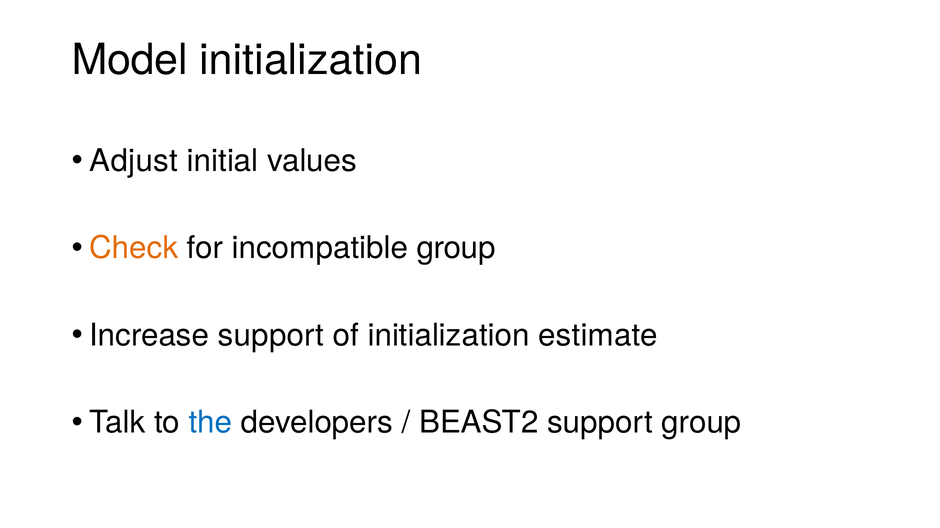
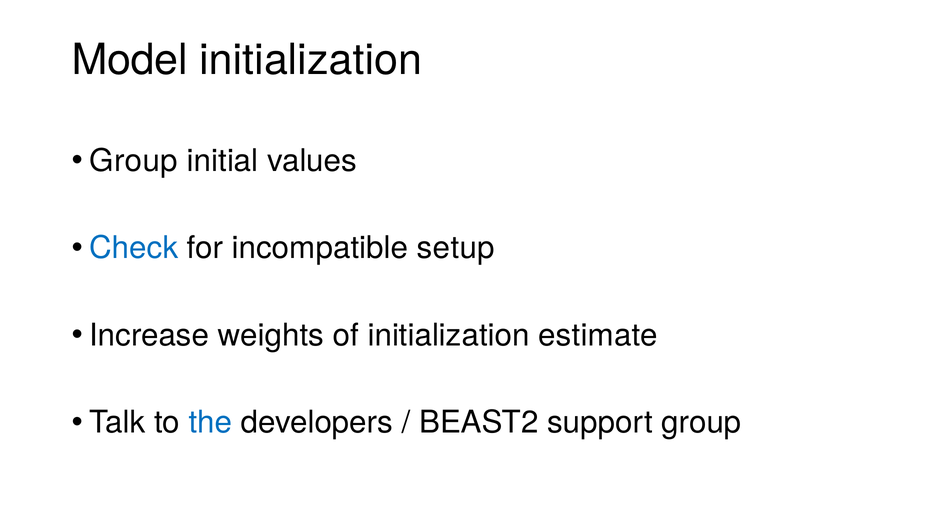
Adjust: Adjust -> Group (134, 161)
Check colour: orange -> blue (134, 248)
incompatible group: group -> setup (456, 248)
Increase support: support -> weights (271, 336)
